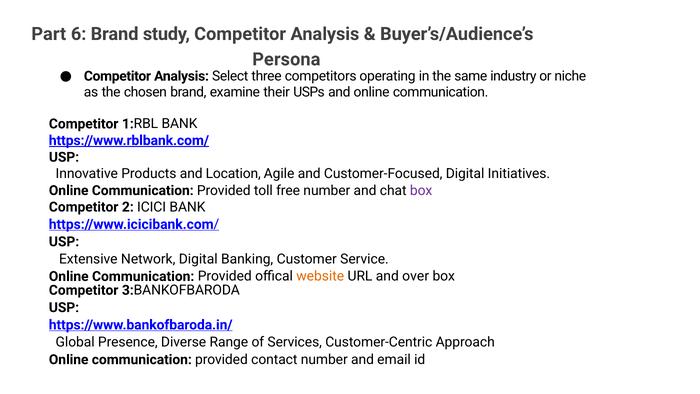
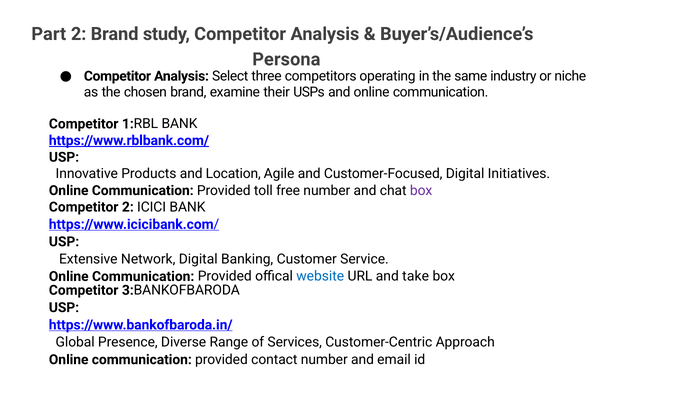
Part 6: 6 -> 2 (79, 34)
website colour: orange -> blue (320, 276)
over: over -> take (416, 276)
